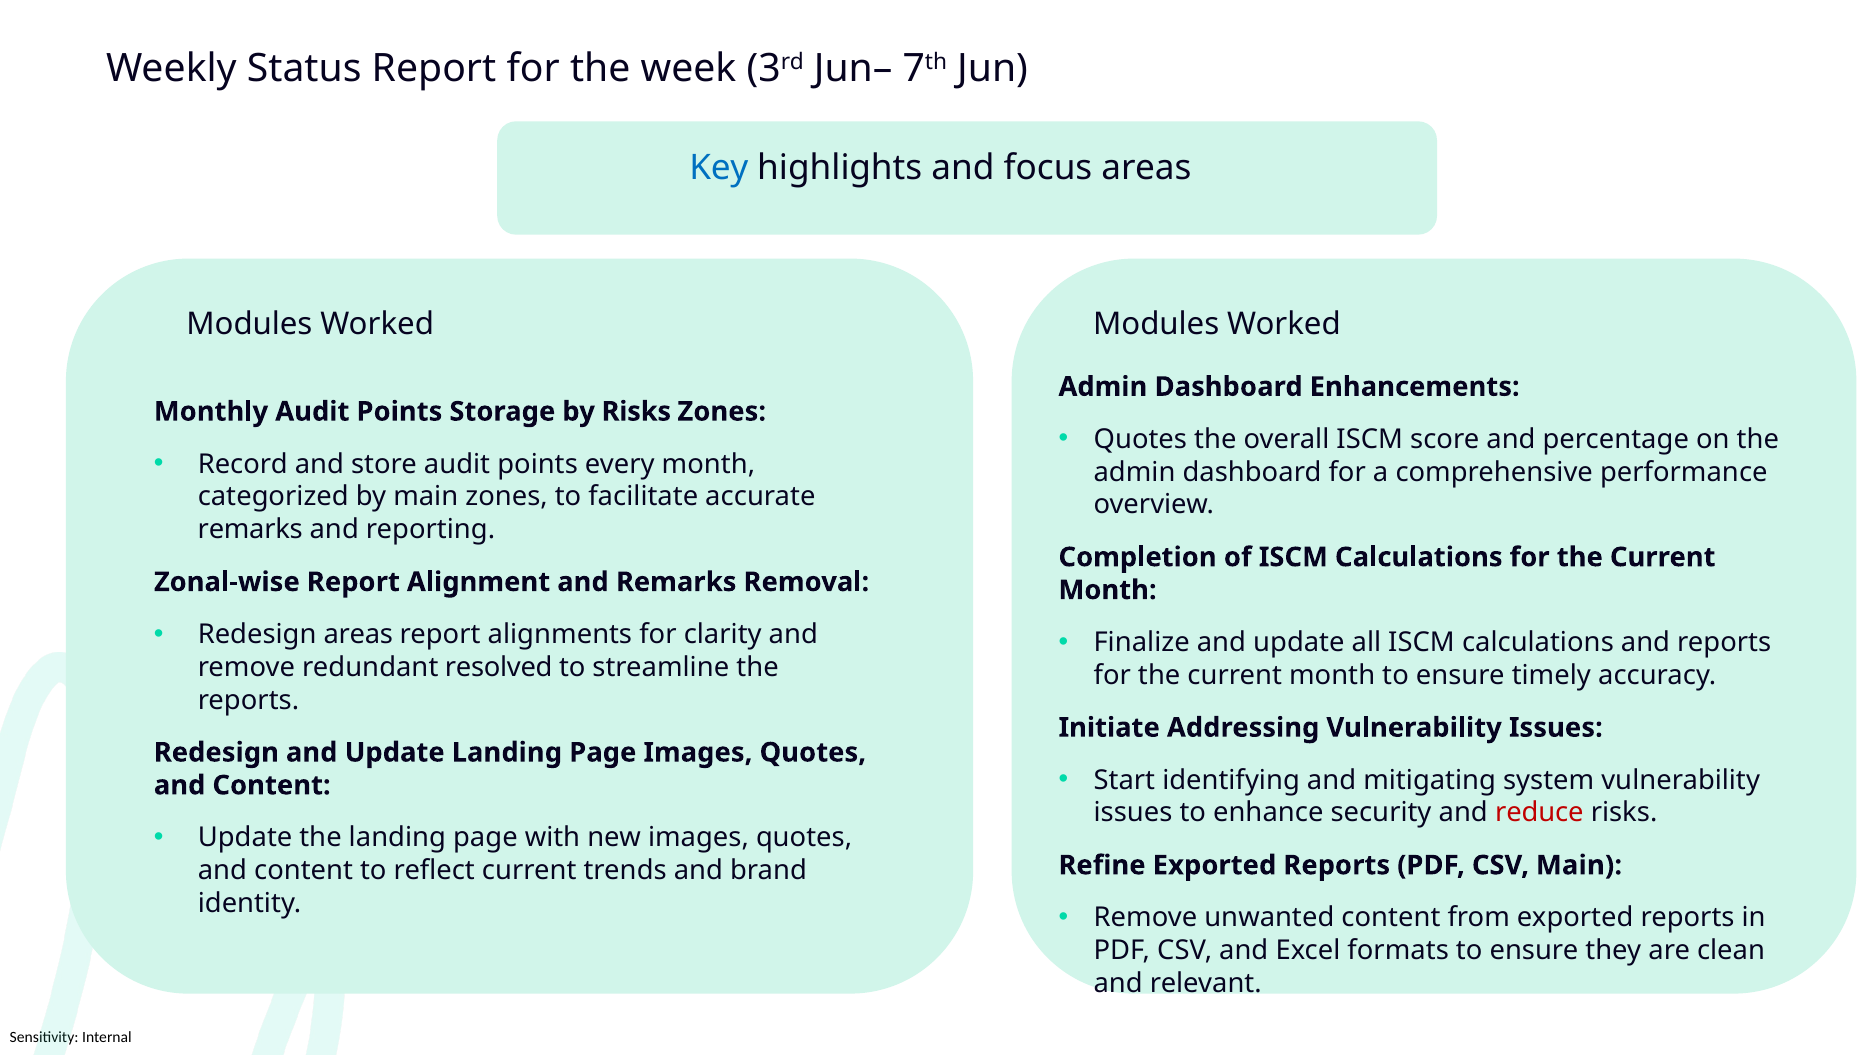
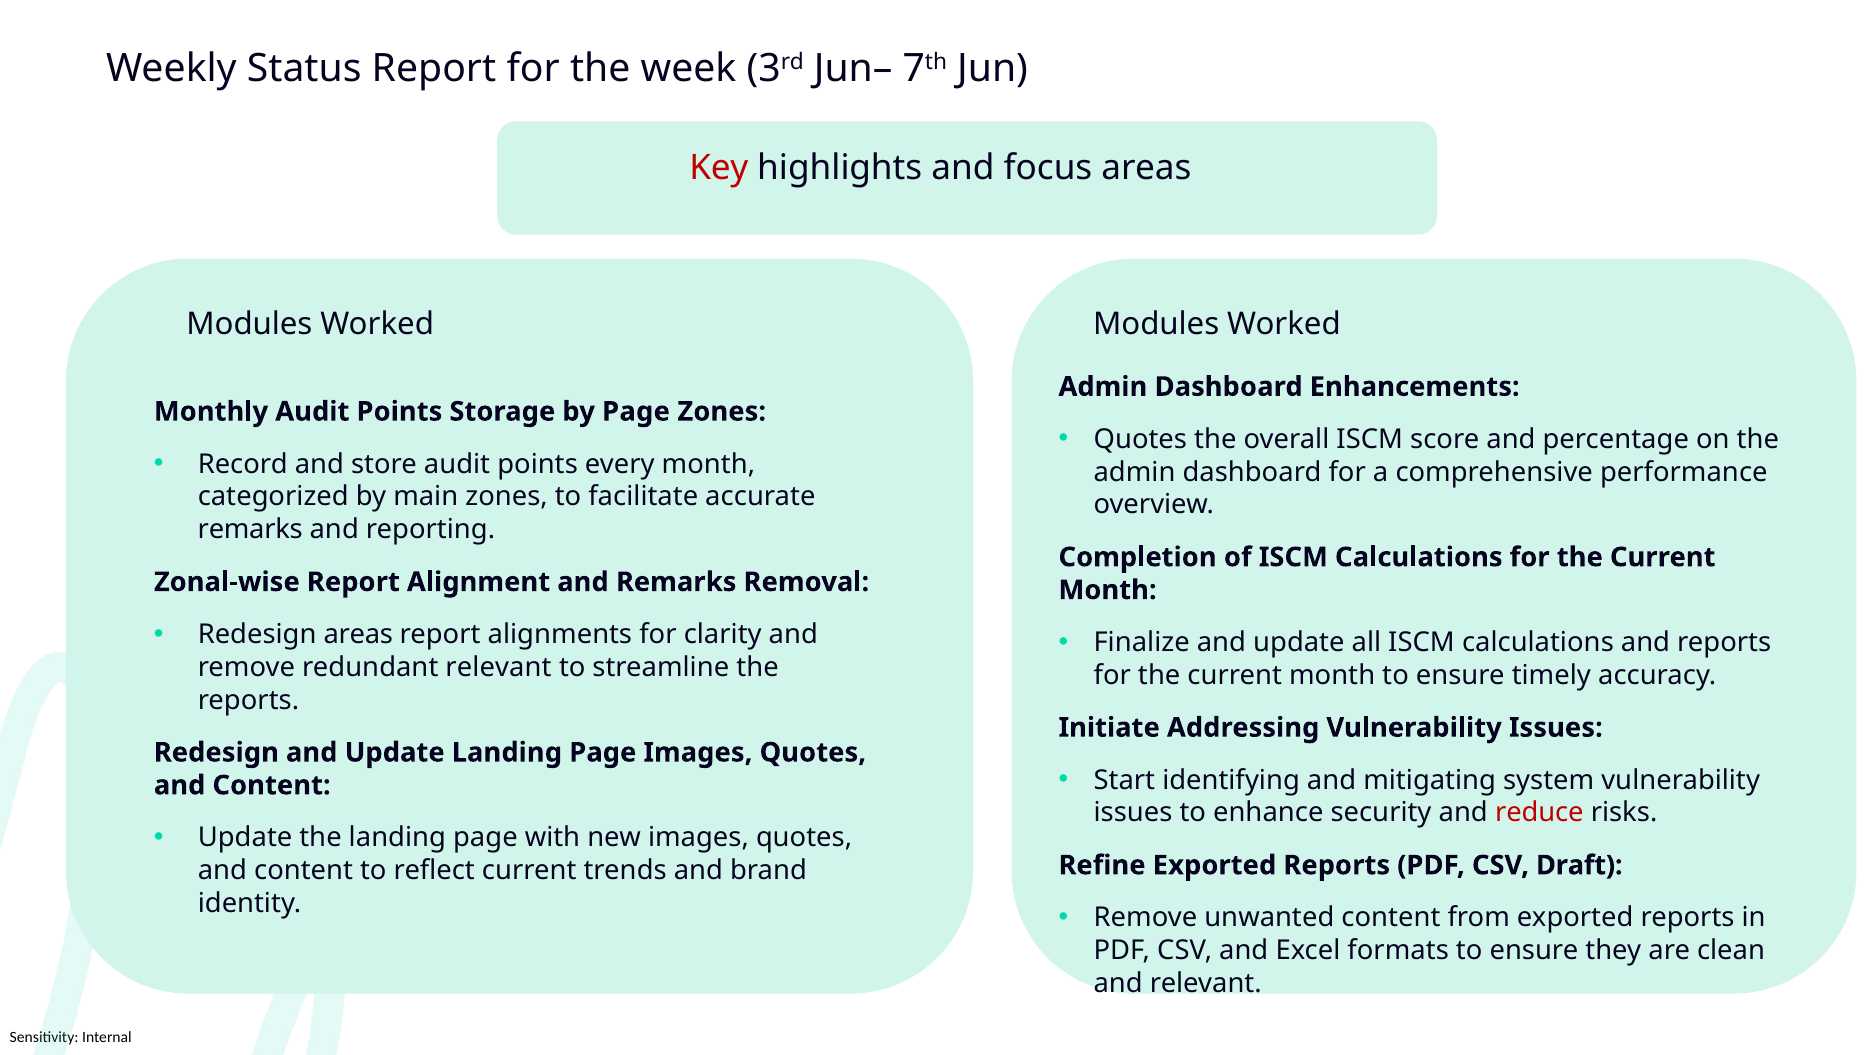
Key colour: blue -> red (719, 168)
by Risks: Risks -> Page (636, 412)
redundant resolved: resolved -> relevant (498, 667)
CSV Main: Main -> Draft (1579, 866)
